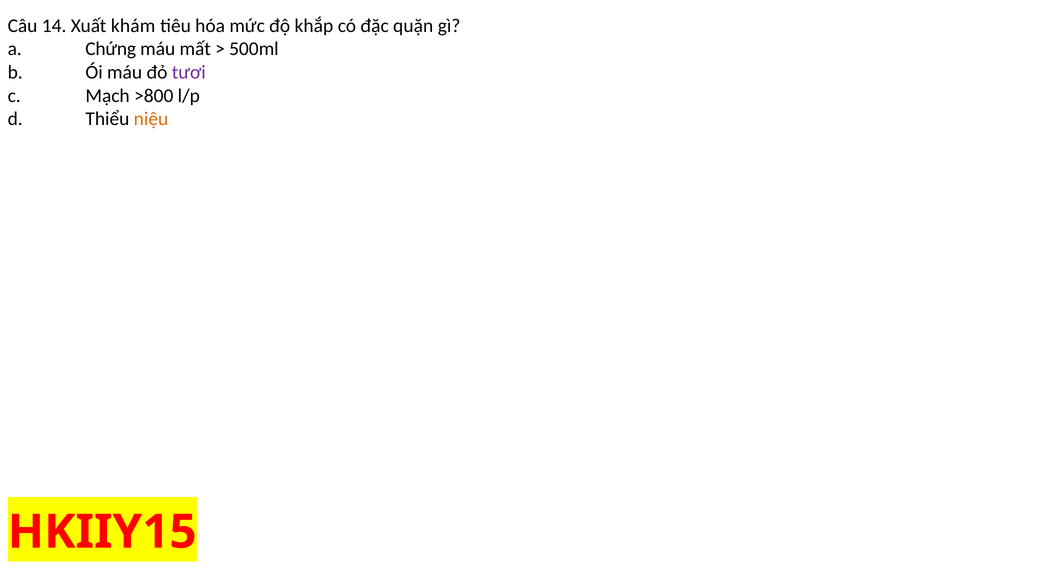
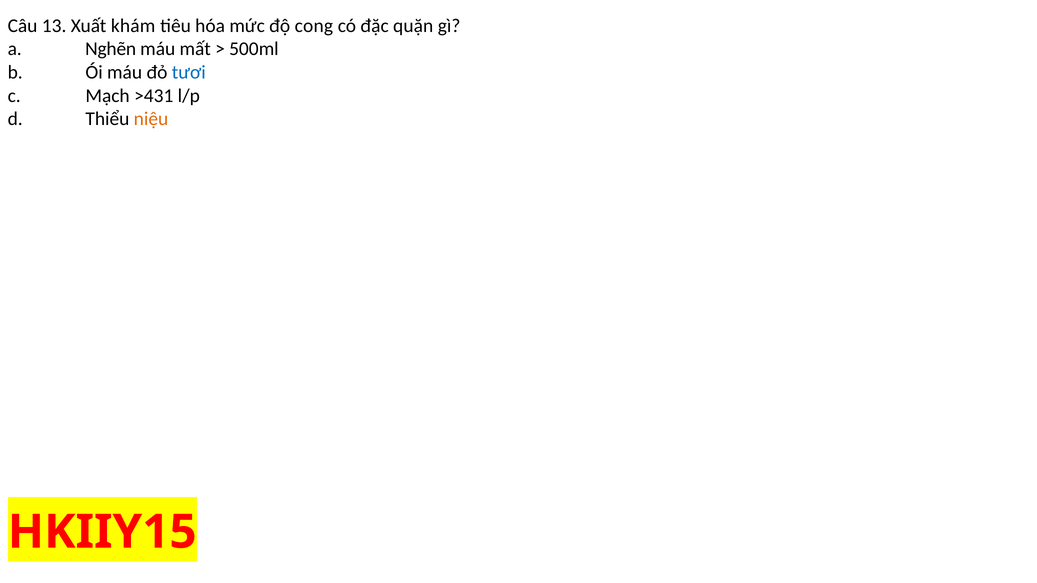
14: 14 -> 13 (54, 26)
khắp: khắp -> cong (314, 26)
Chứng: Chứng -> Nghẽn (111, 49)
tươi colour: purple -> blue (189, 72)
>800: >800 -> >431 (154, 96)
